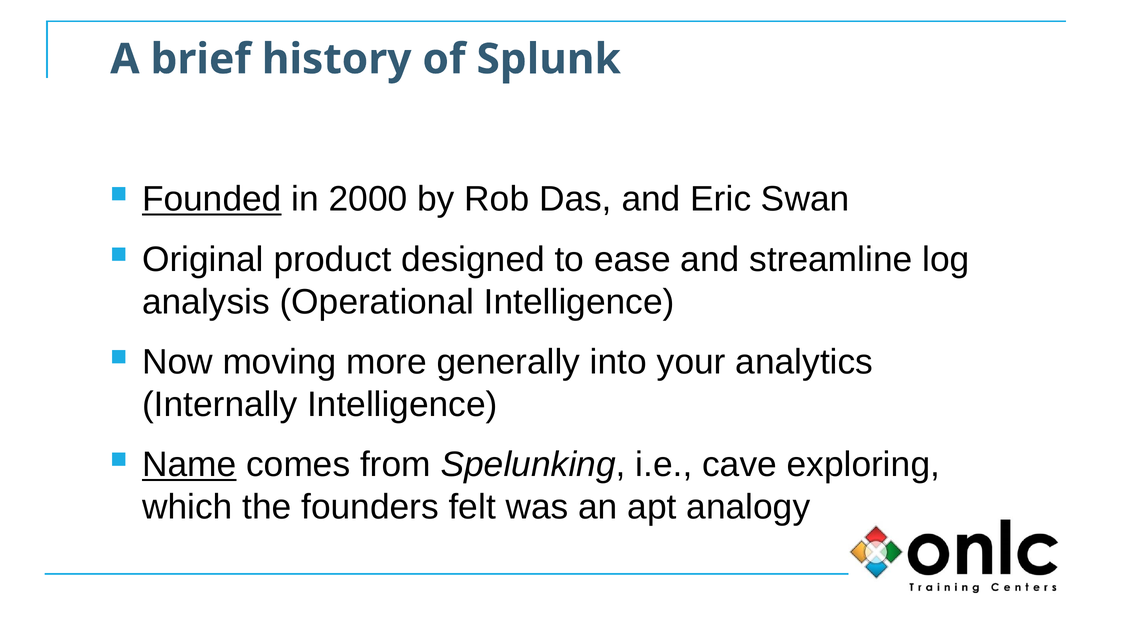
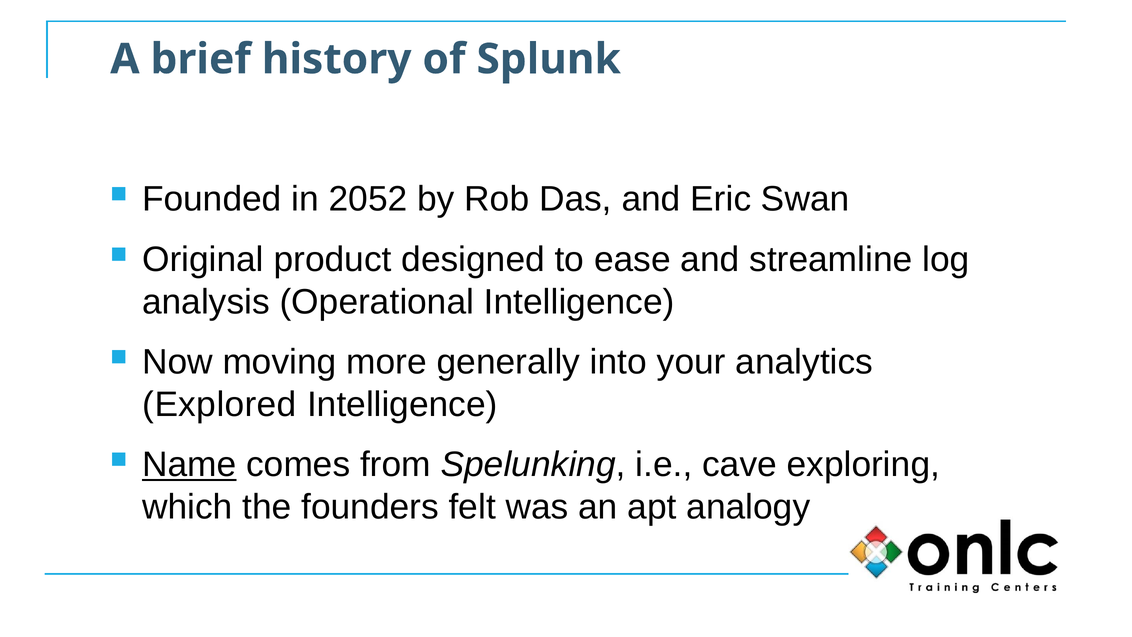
Founded underline: present -> none (212, 199)
2000: 2000 -> 2052 (368, 199)
Internally: Internally -> Explored (219, 404)
